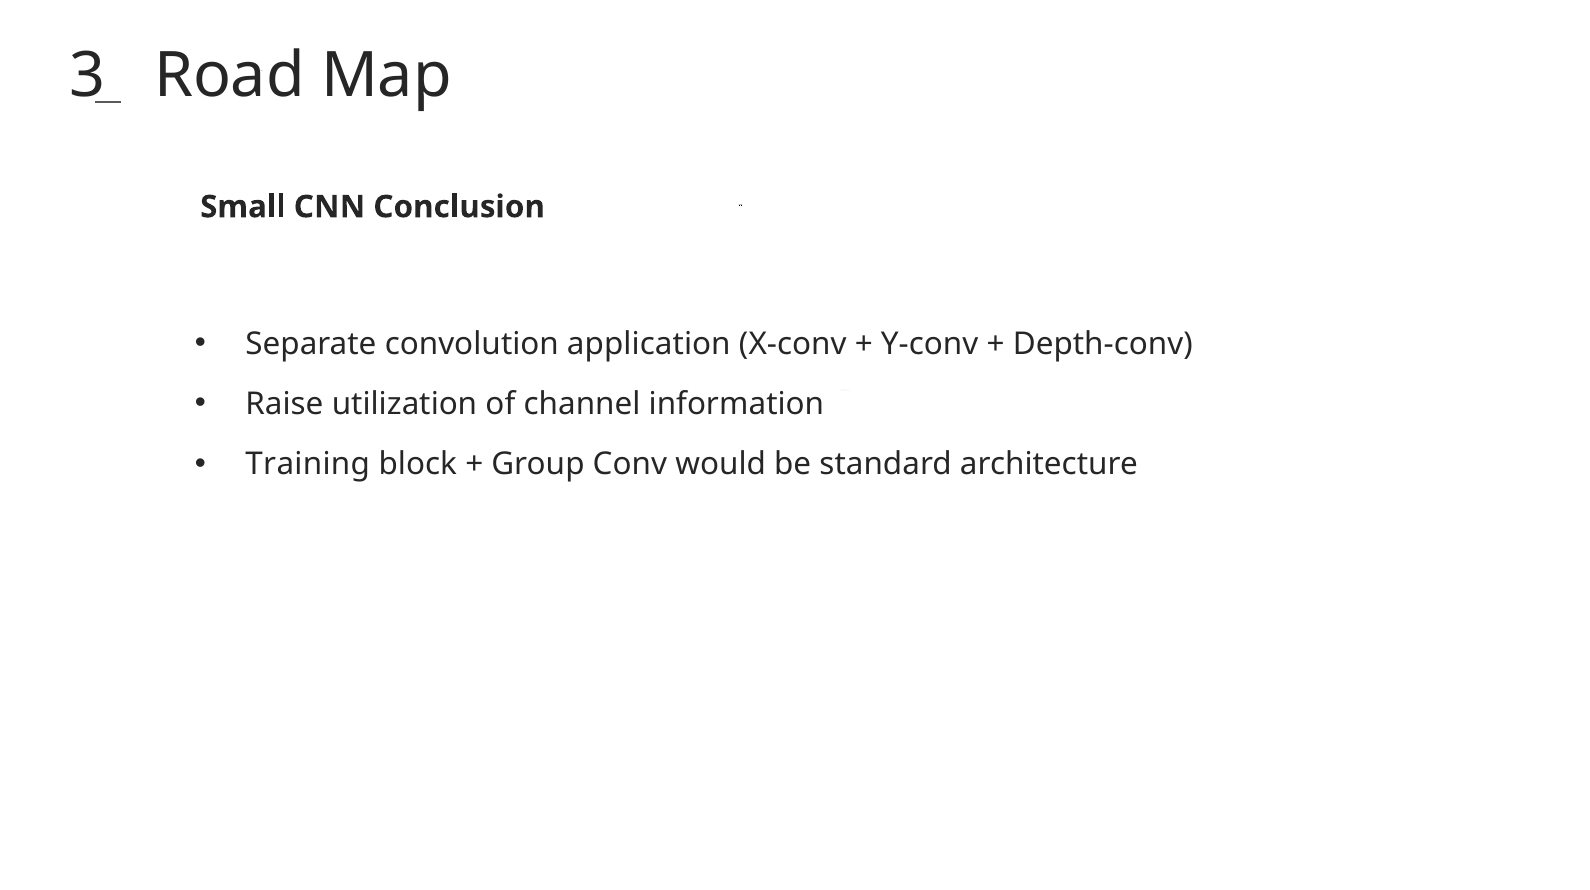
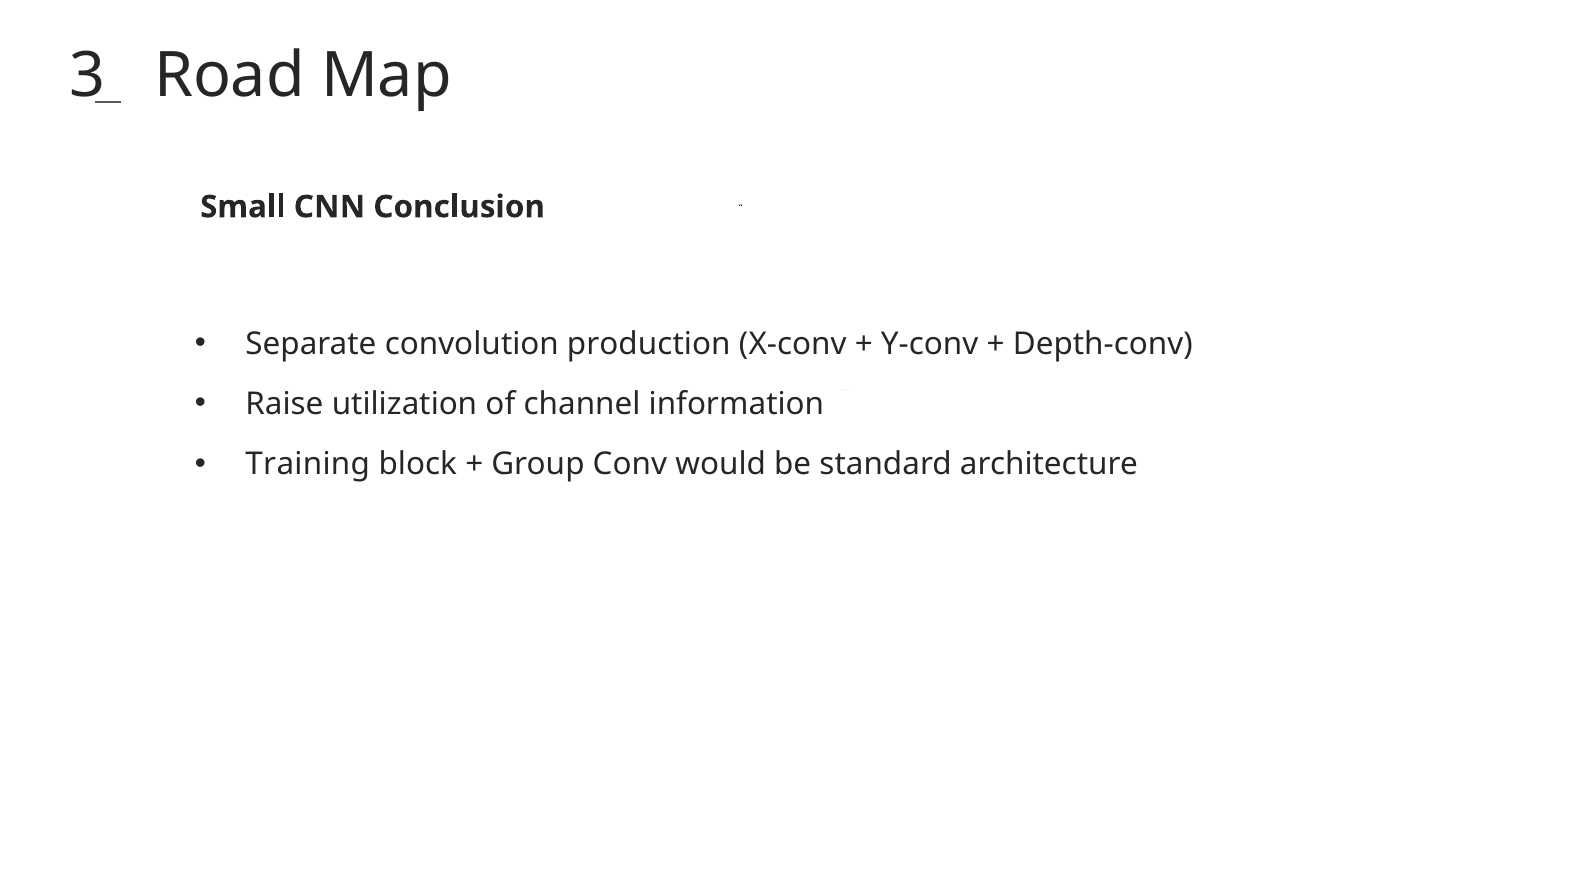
application: application -> production (649, 344)
